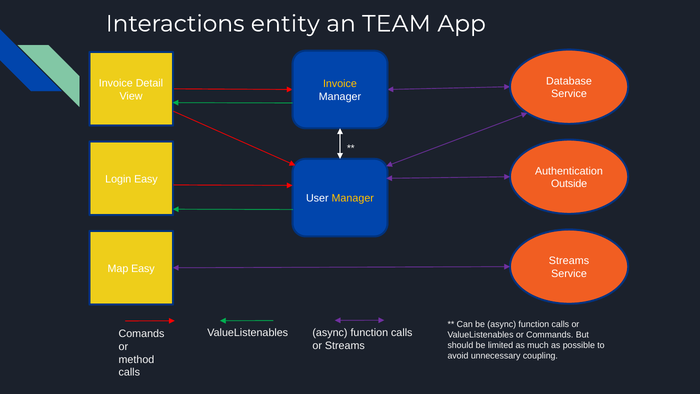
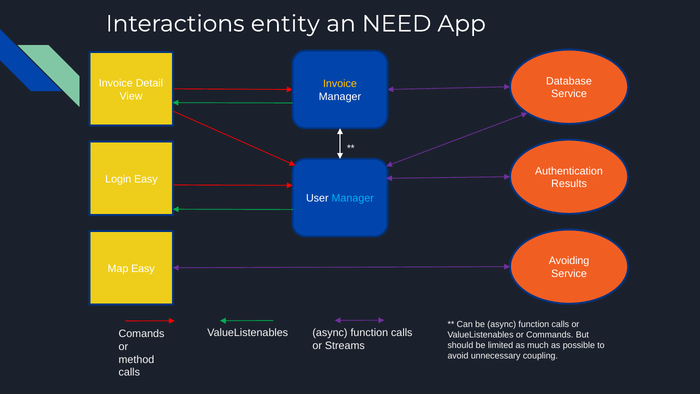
TEAM: TEAM -> NEED (397, 24)
Outside: Outside -> Results (569, 184)
Manager colour: yellow -> light blue (353, 198)
Streams: Streams -> Avoiding (569, 261)
